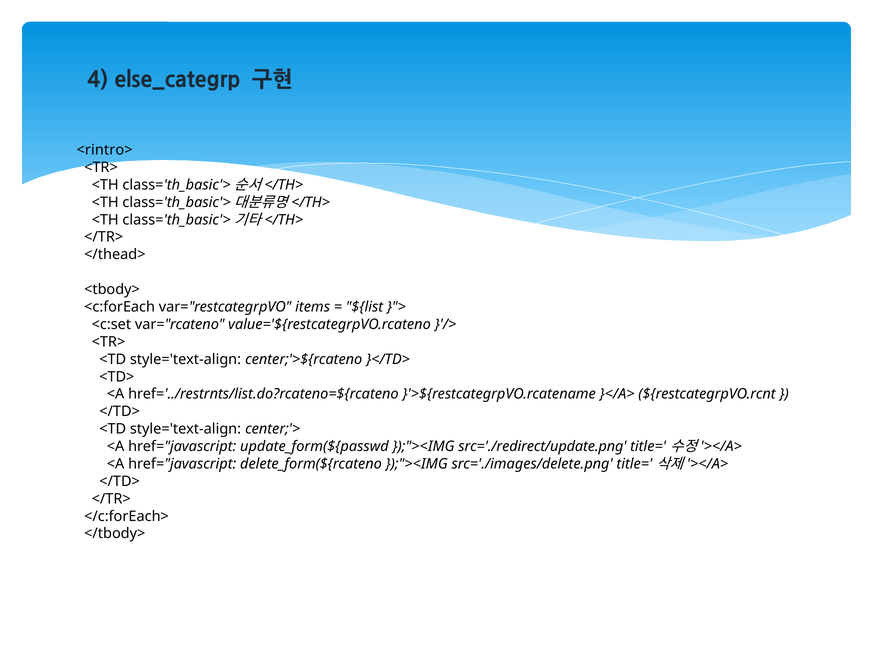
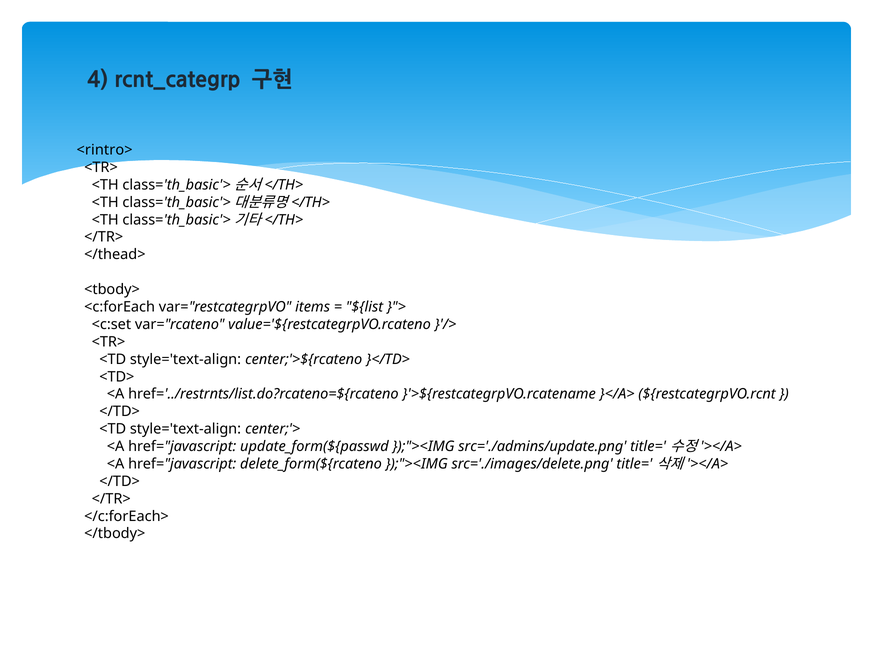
else_categrp: else_categrp -> rcnt_categrp (177, 80)
src='./redirect/update.png: src='./redirect/update.png -> src='./admins/update.png (542, 446)
